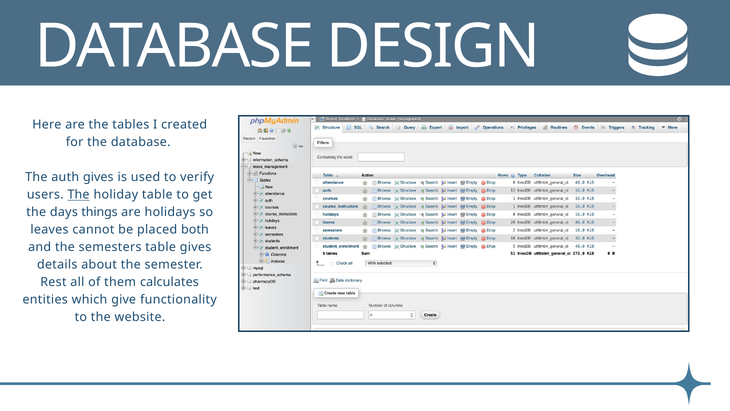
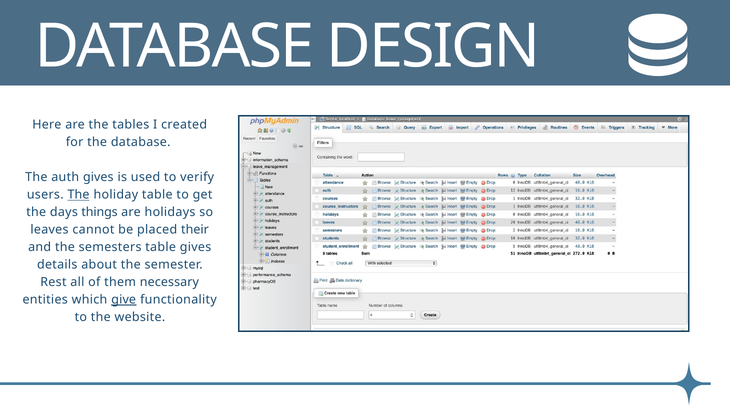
both: both -> their (195, 230)
calculates: calculates -> necessary (169, 282)
give underline: none -> present (124, 299)
